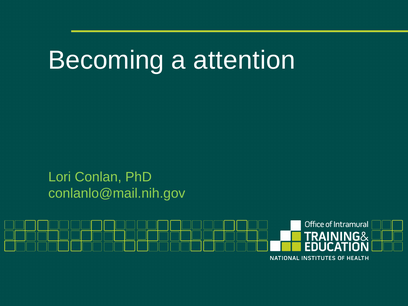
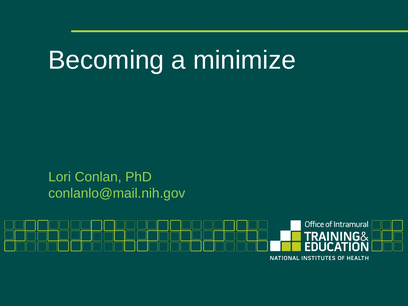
attention: attention -> minimize (244, 60)
